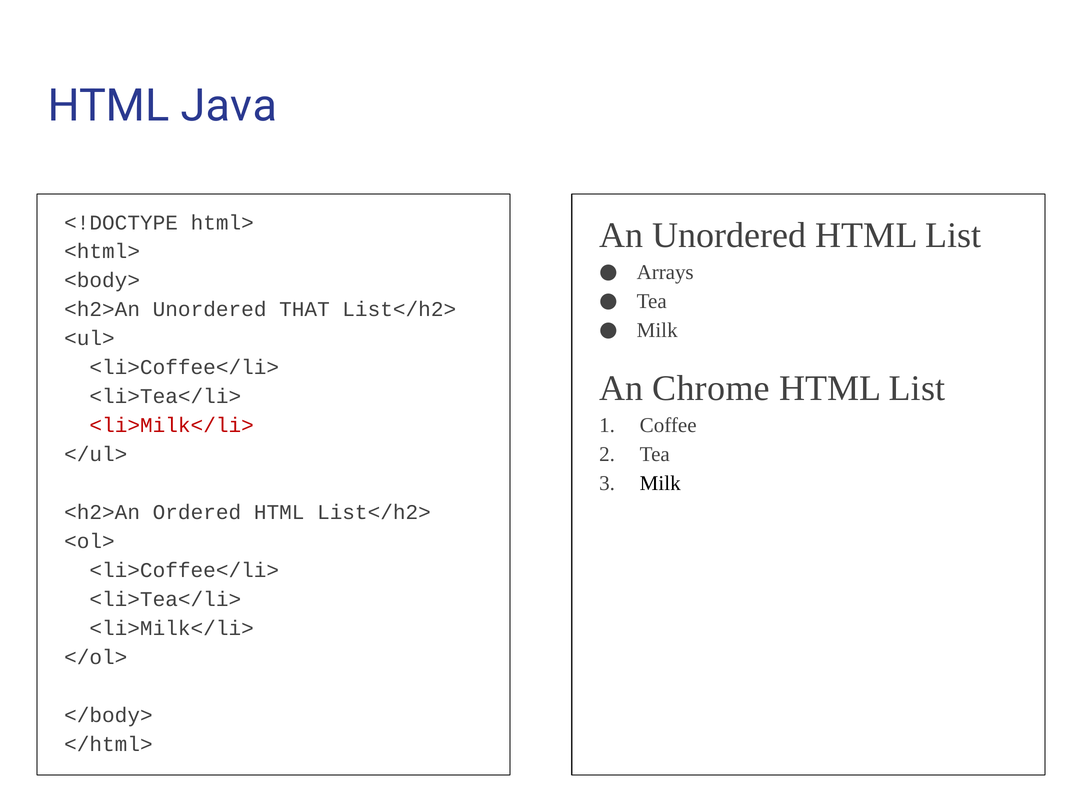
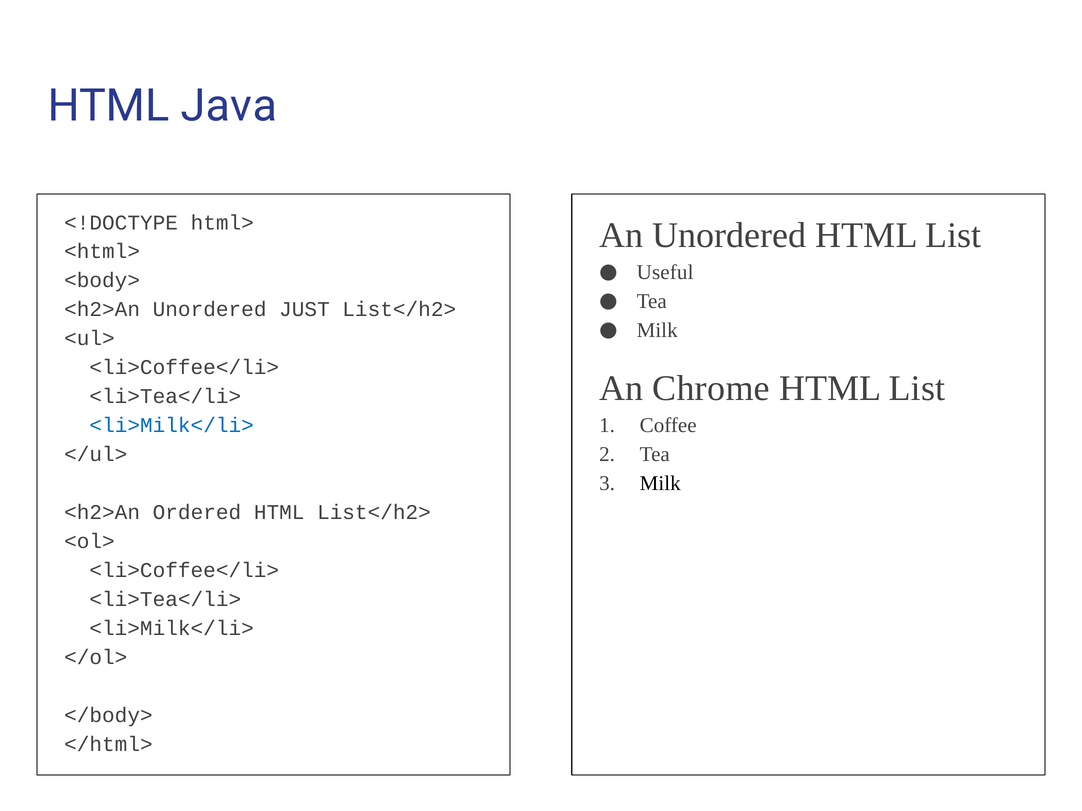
Arrays: Arrays -> Useful (665, 272)
THAT: THAT -> JUST (304, 310)
<li>Milk</li> colour: red -> blue (172, 426)
